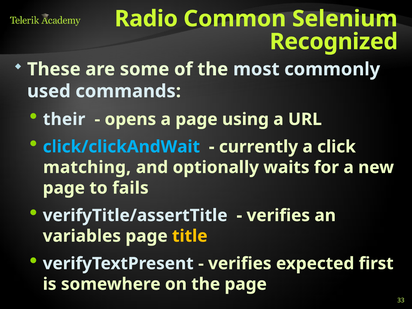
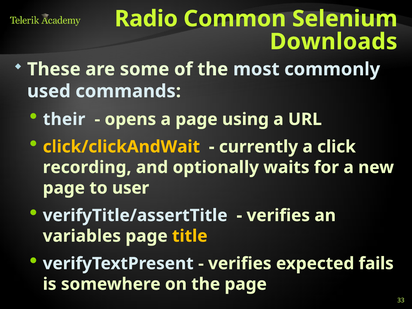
Recognized: Recognized -> Downloads (334, 42)
click/clickAndWait colour: light blue -> yellow (121, 147)
matching: matching -> recording (87, 167)
fails: fails -> user (131, 188)
first: first -> fails (376, 264)
